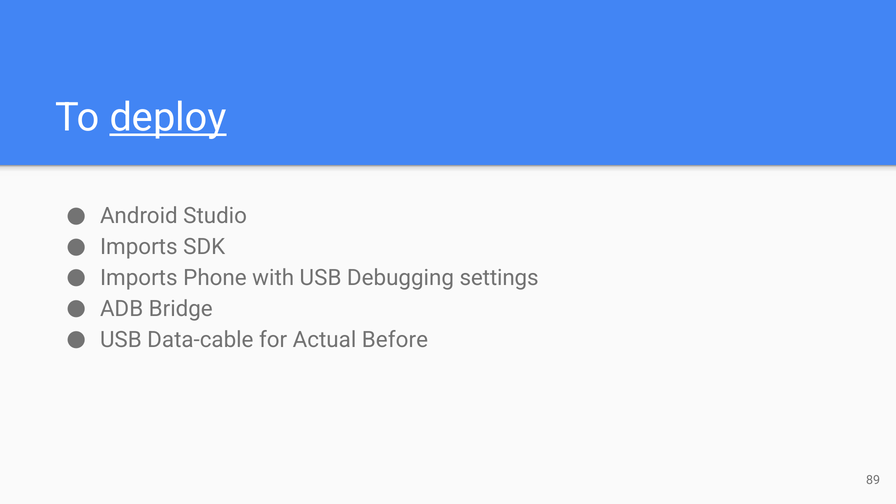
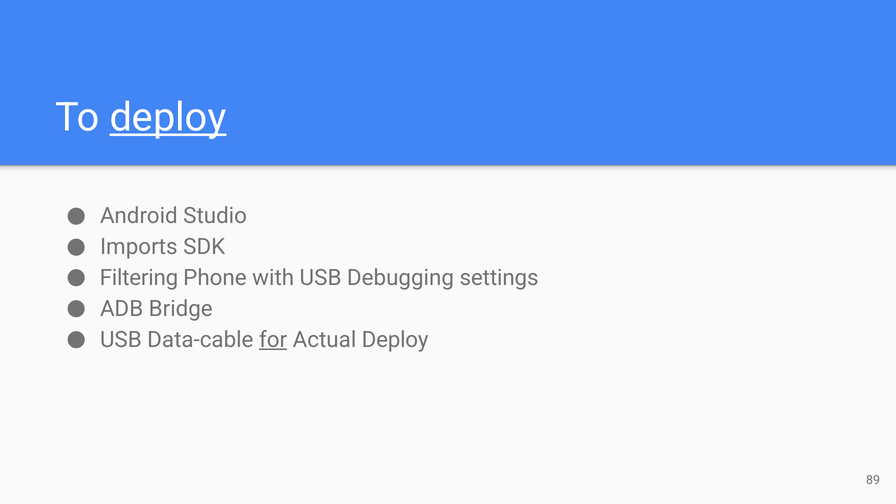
Imports: Imports -> Filtering (139, 278)
for underline: none -> present (273, 340)
Actual Before: Before -> Deploy (395, 340)
